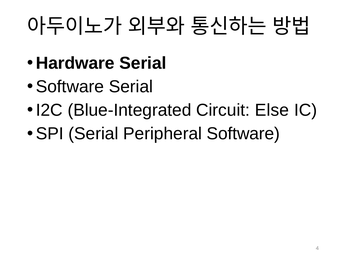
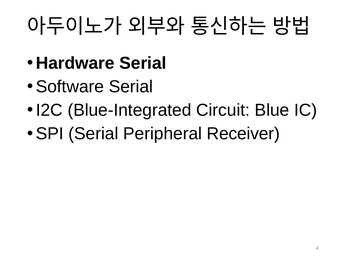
Else: Else -> Blue (272, 110)
Peripheral Software: Software -> Receiver (243, 133)
